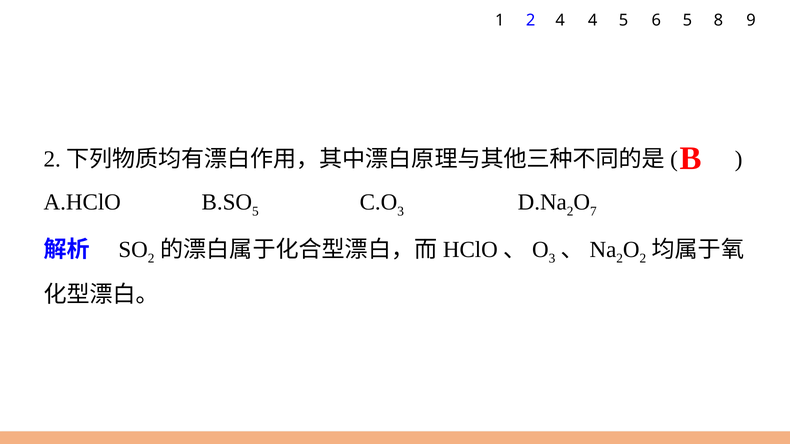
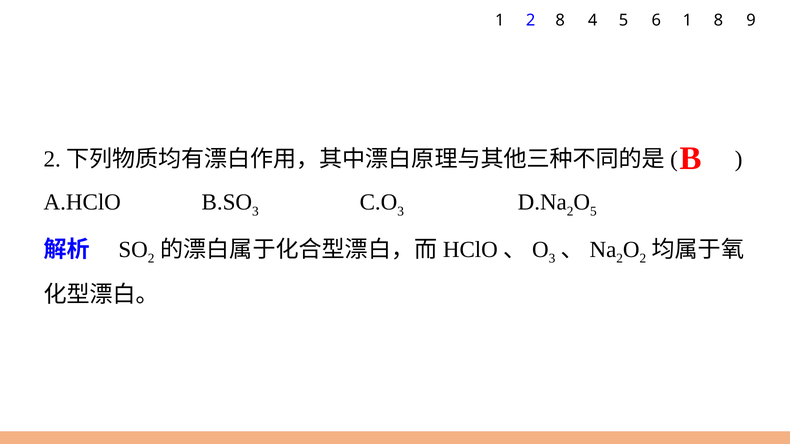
2 4: 4 -> 8 (560, 20)
6 5: 5 -> 1 (687, 20)
5: 5 -> 3 (255, 212)
7: 7 -> 5 (593, 212)
